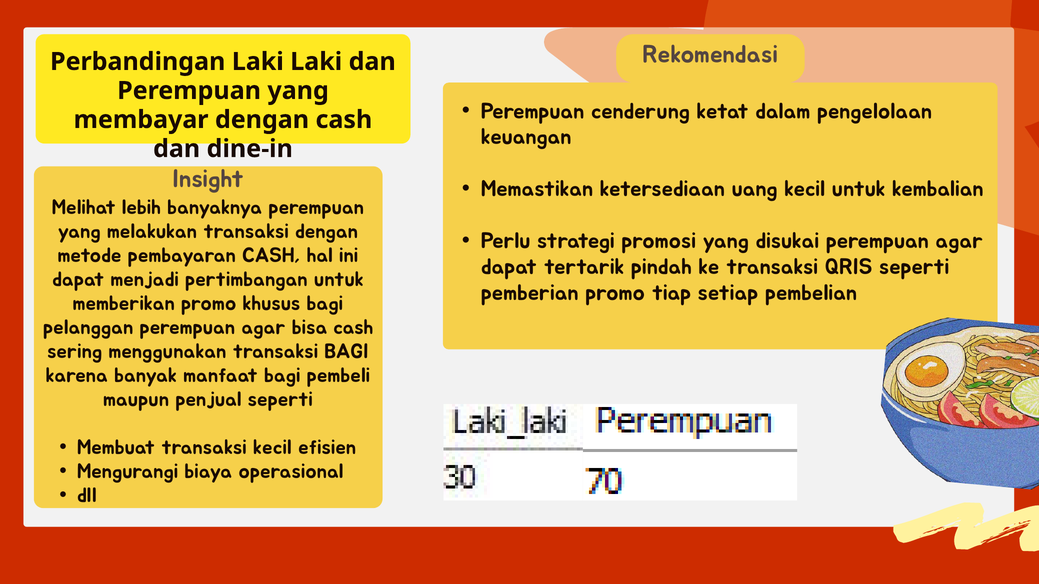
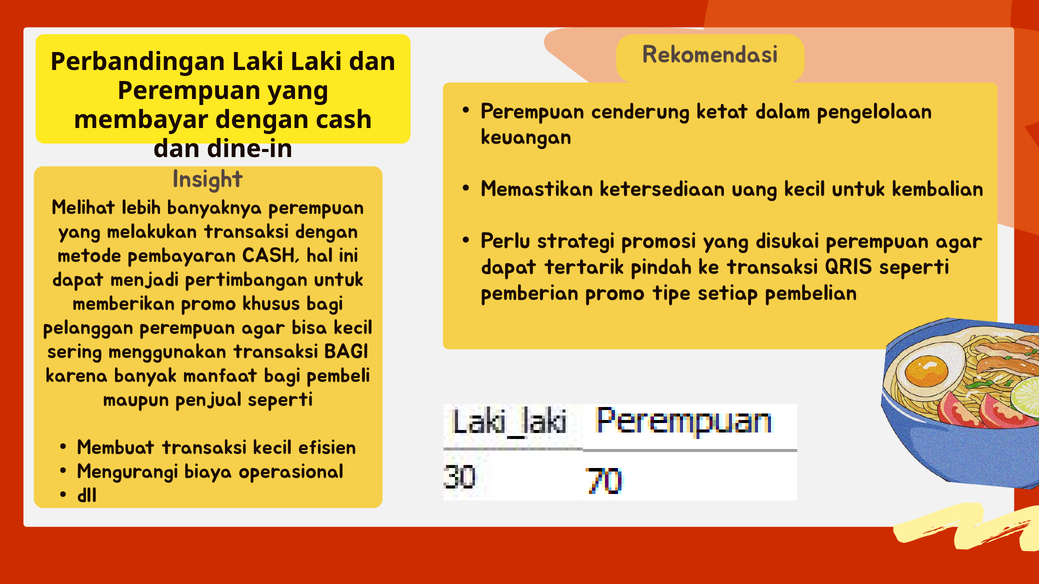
tiap: tiap -> tipe (671, 293)
bisa cash: cash -> kecil (353, 328)
